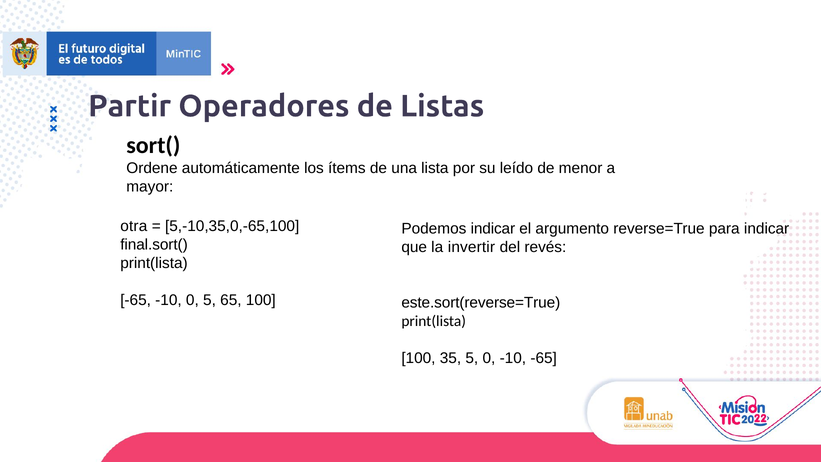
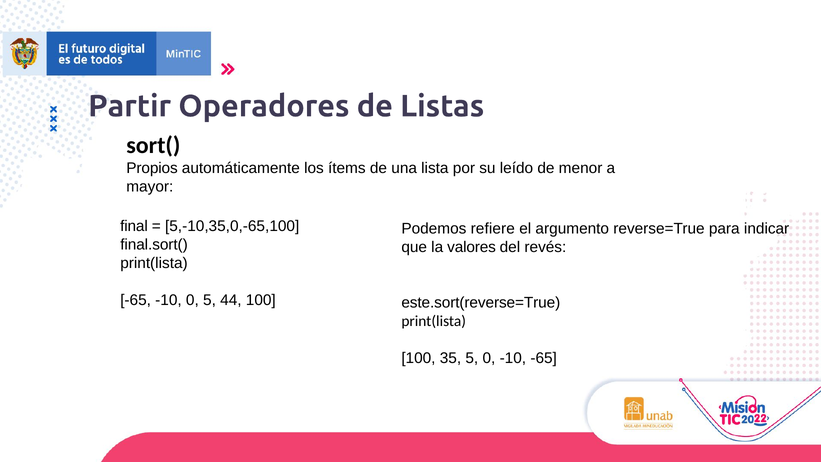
Ordene: Ordene -> Propios (152, 168)
otra: otra -> final (134, 226)
Podemos indicar: indicar -> refiere (493, 229)
invertir: invertir -> valores (472, 247)
65: 65 -> 44 (231, 300)
